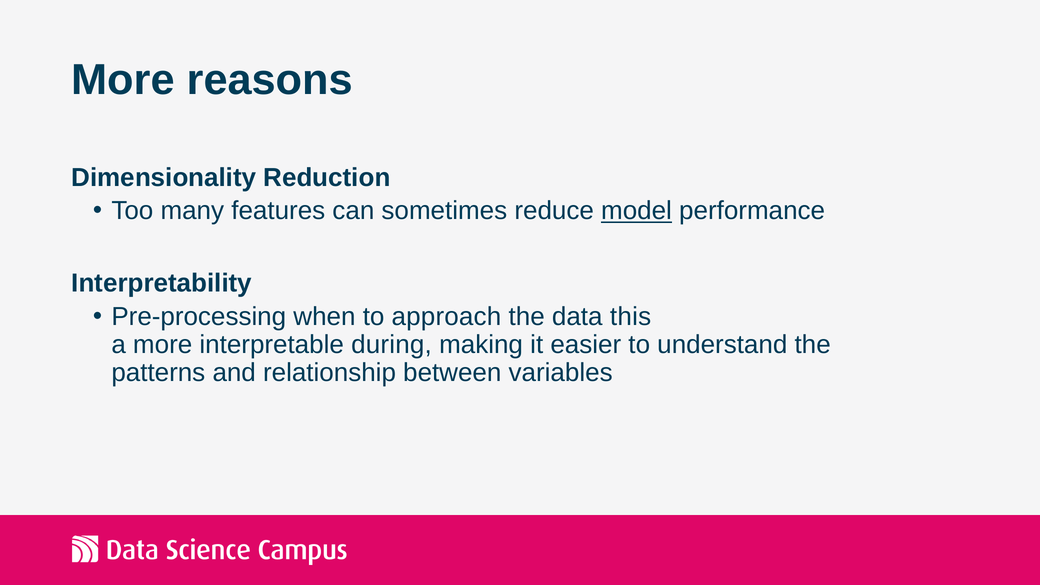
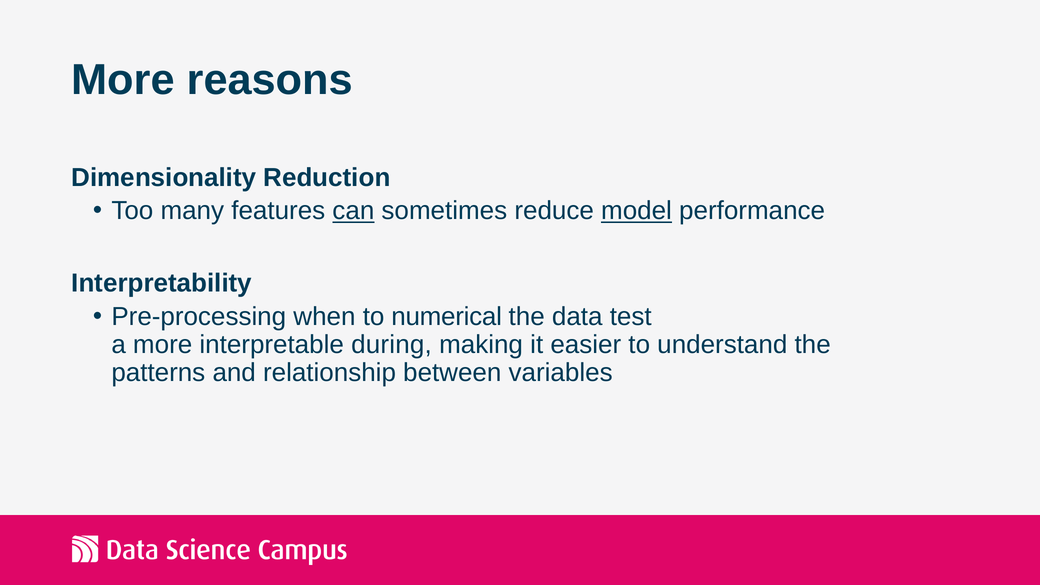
can underline: none -> present (353, 211)
approach: approach -> numerical (447, 317)
this: this -> test (631, 317)
